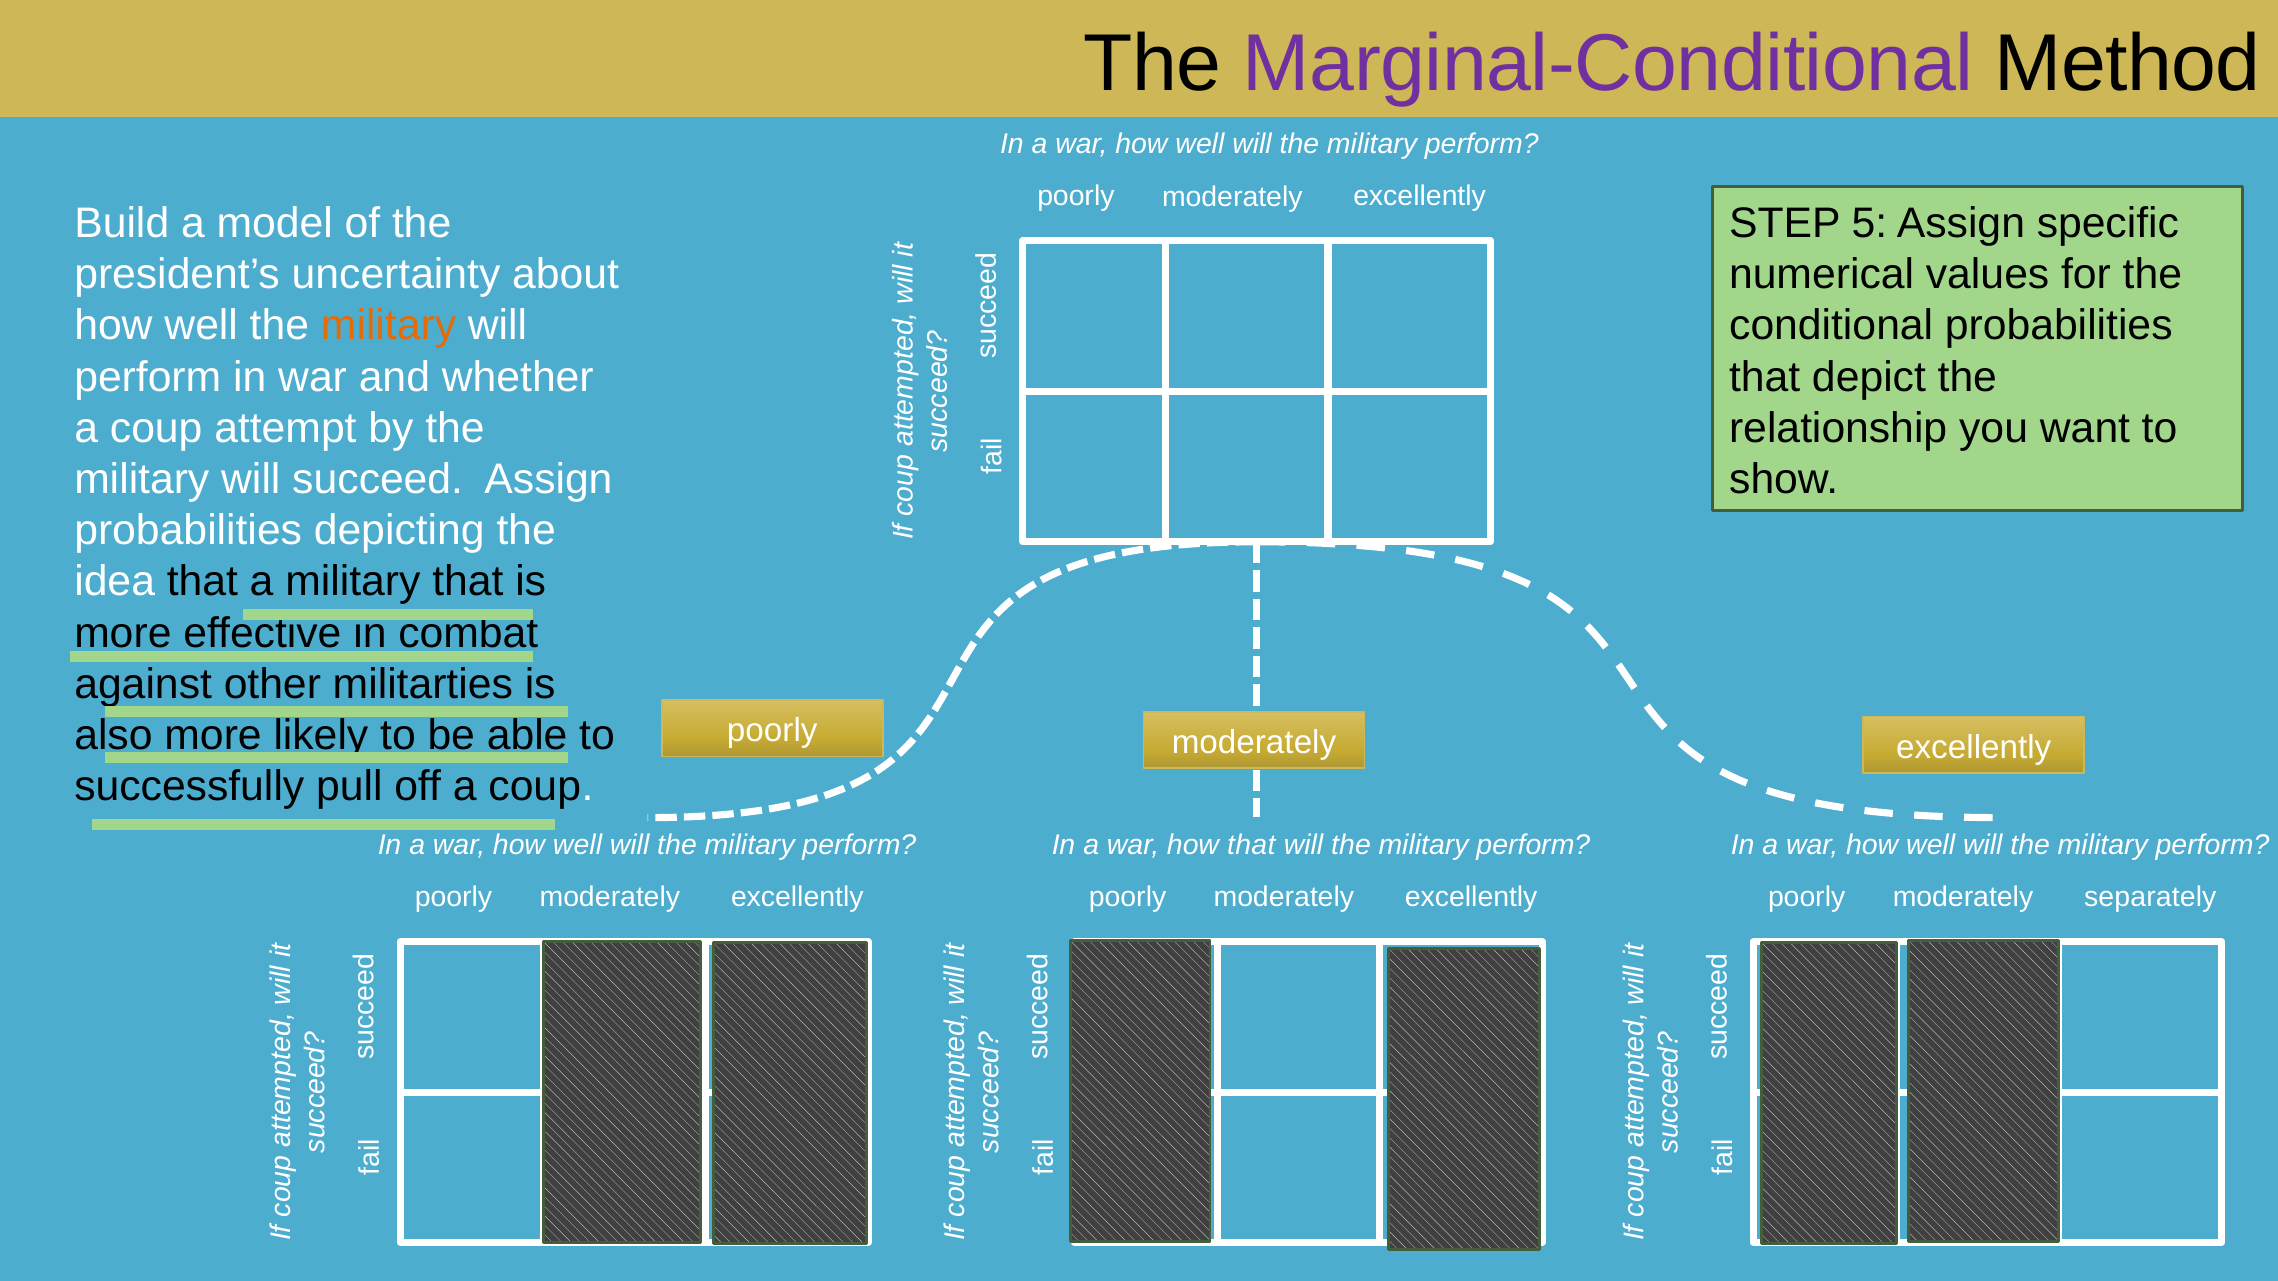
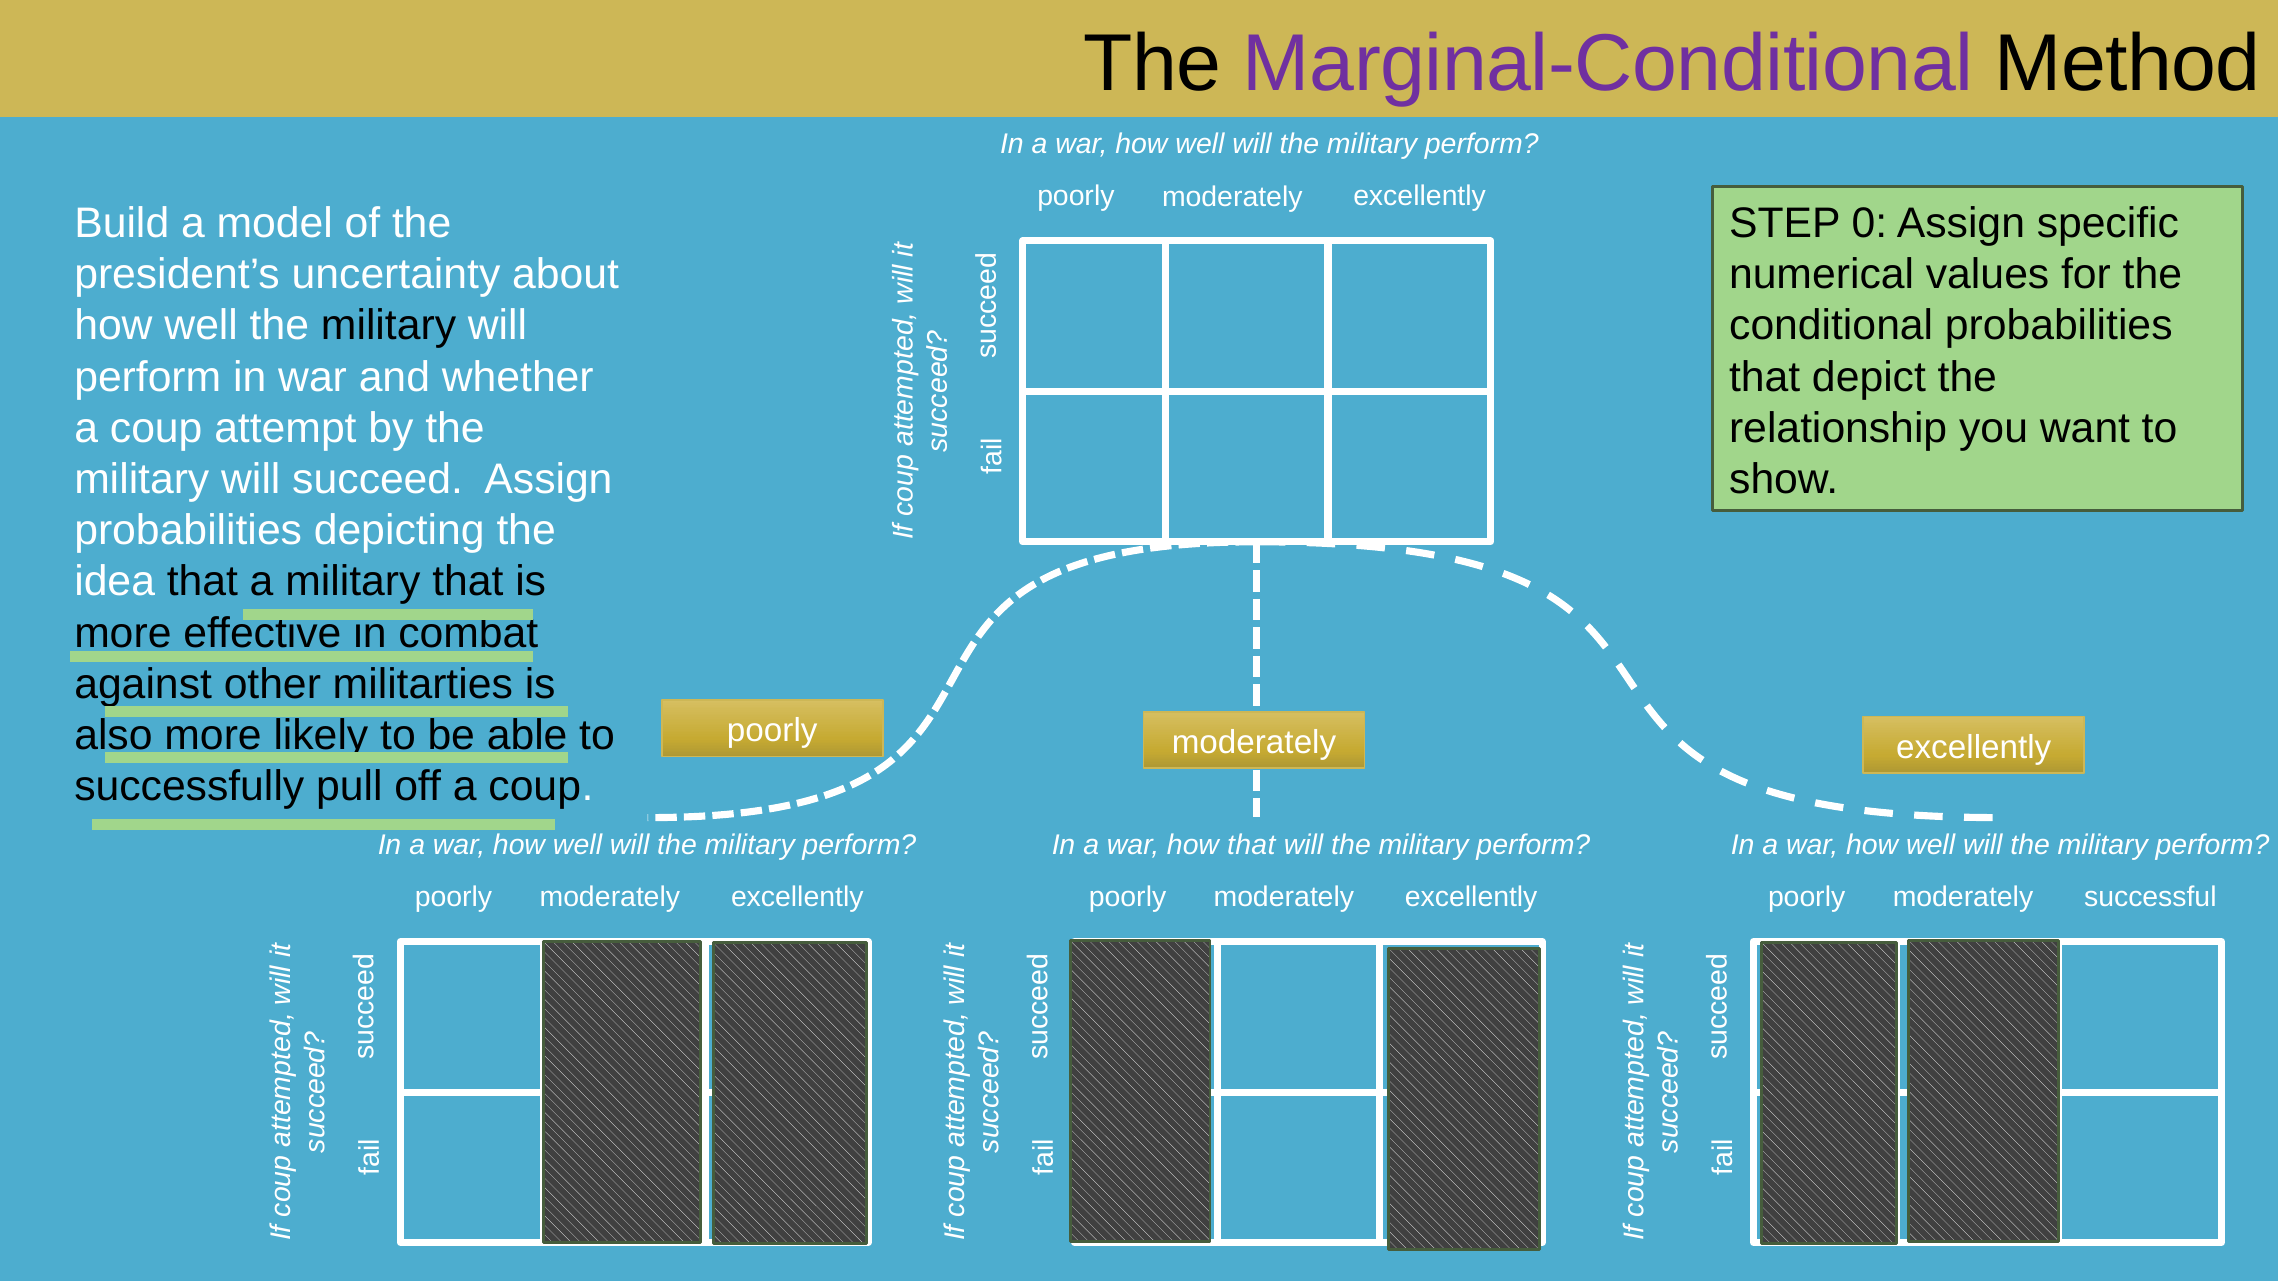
5: 5 -> 0 (1869, 223)
military colour: orange -> black (389, 326)
separately: separately -> successful (2150, 897)
